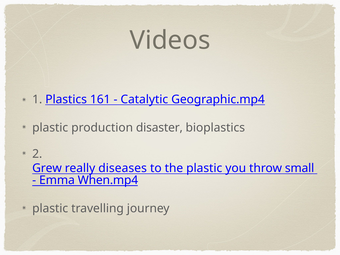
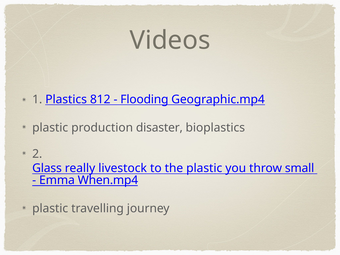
161: 161 -> 812 (100, 99)
Catalytic: Catalytic -> Flooding (144, 99)
Grew: Grew -> Glass (47, 168)
diseases: diseases -> livestock (123, 168)
